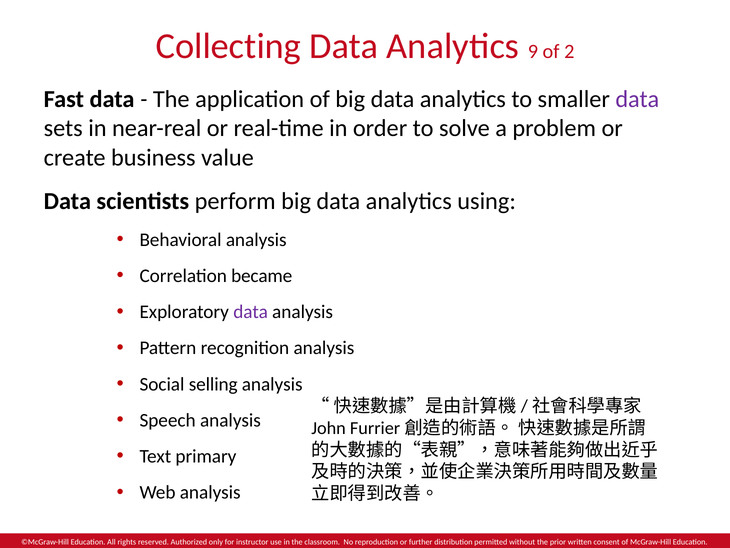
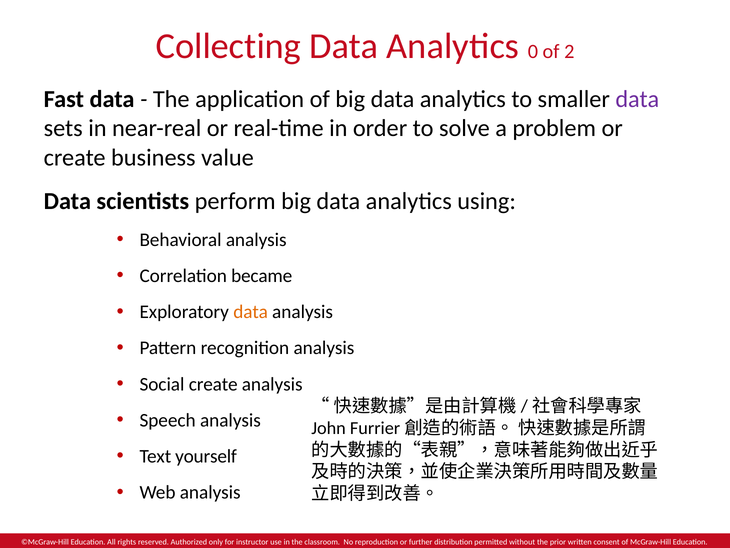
9: 9 -> 0 (533, 52)
data colour: purple -> orange (251, 312)
Social selling: selling -> create (213, 384)
primary: primary -> yourself (206, 456)
